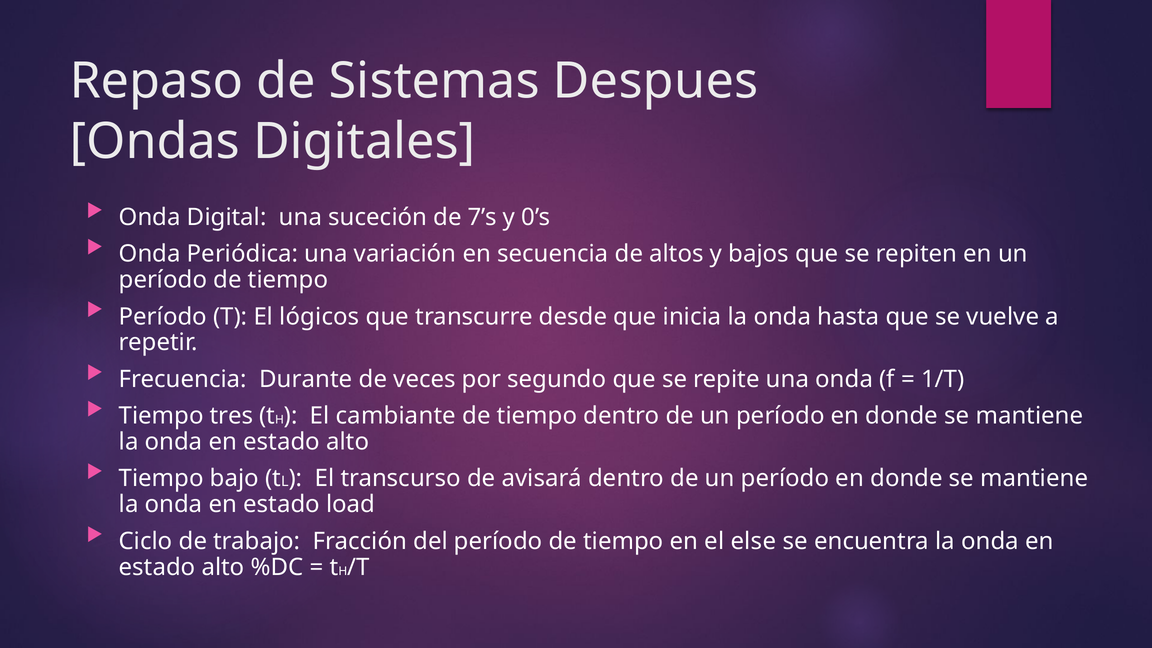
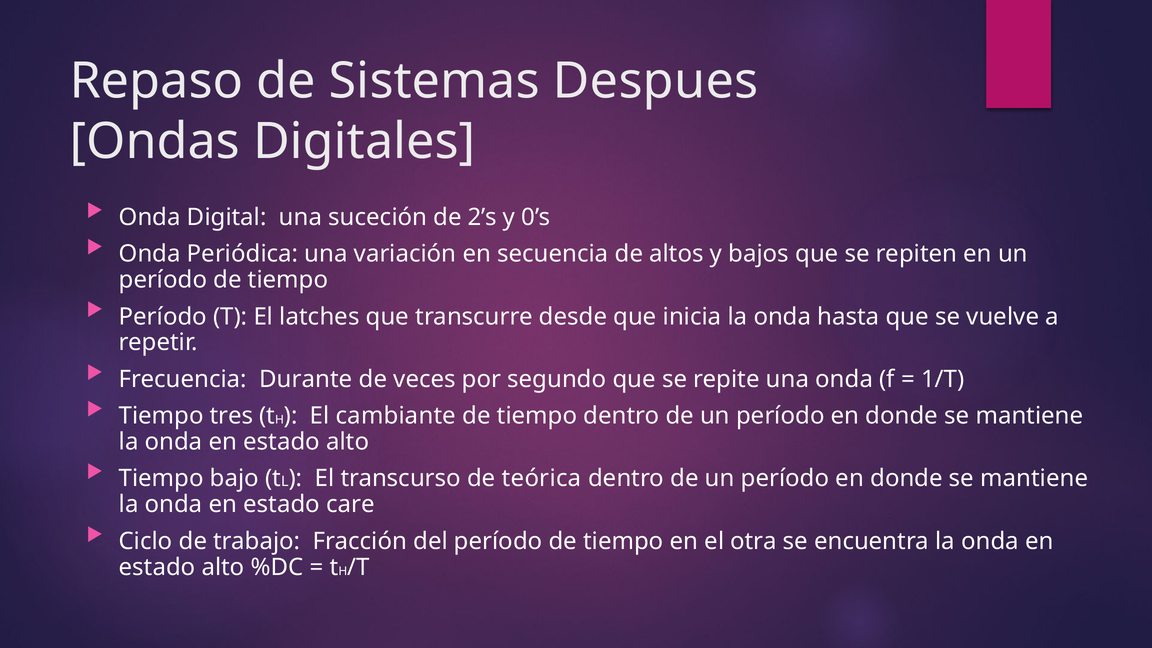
7’s: 7’s -> 2’s (482, 217)
lógicos: lógicos -> latches (319, 317)
avisará: avisará -> teórica (542, 479)
load: load -> care (351, 504)
else: else -> otra (754, 541)
